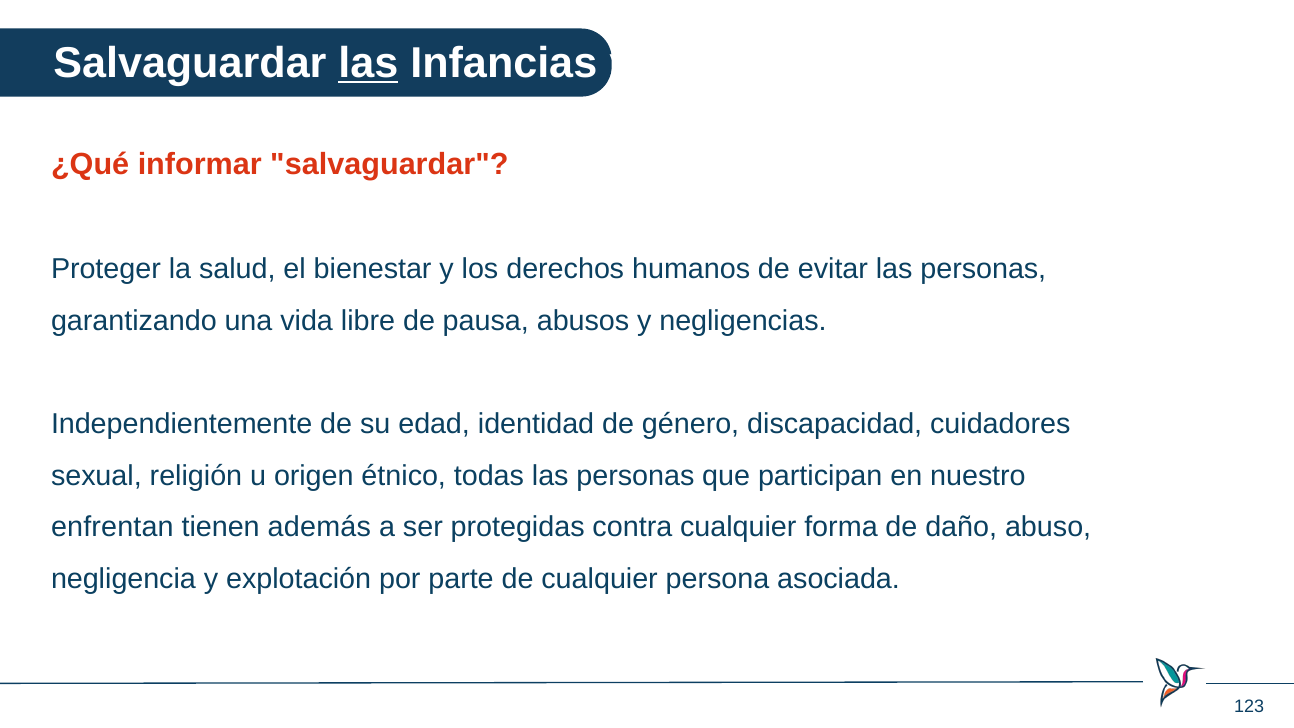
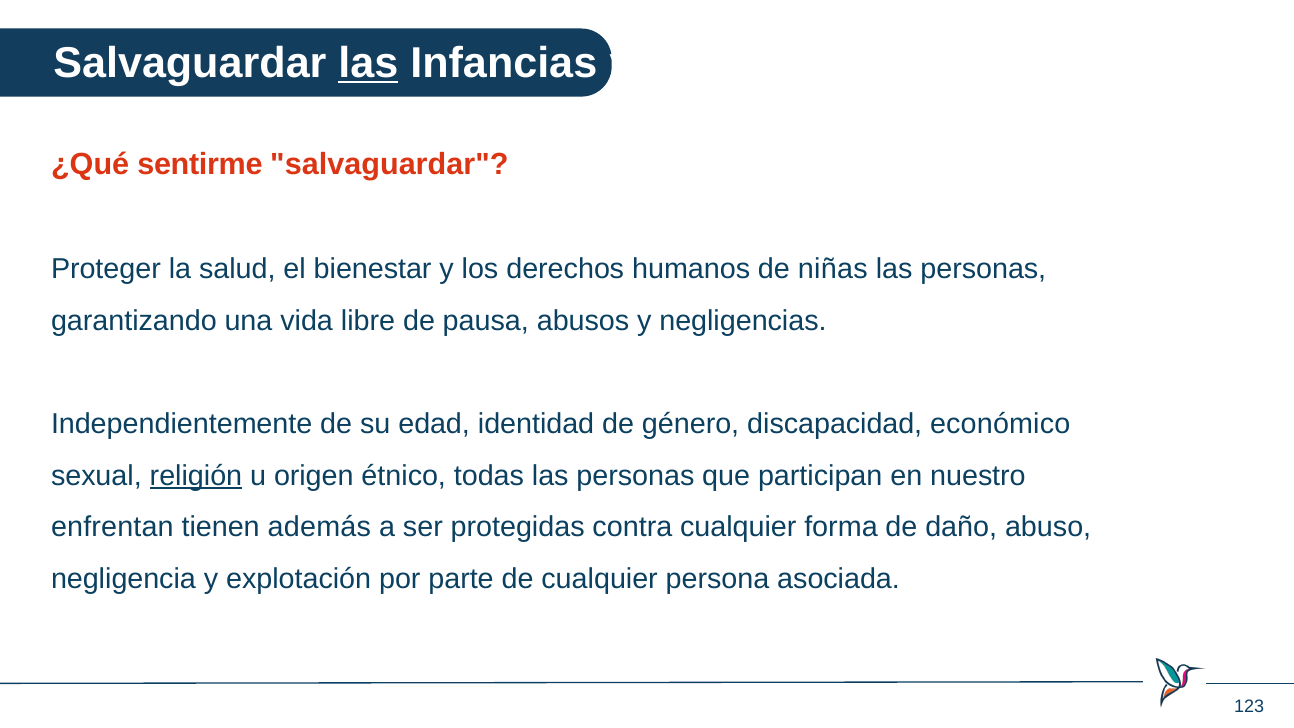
informar: informar -> sentirme (200, 164)
evitar: evitar -> niñas (833, 269)
cuidadores: cuidadores -> económico (1000, 424)
religión underline: none -> present (196, 476)
